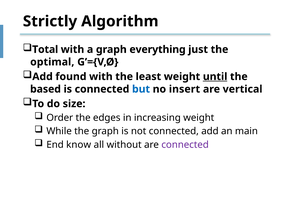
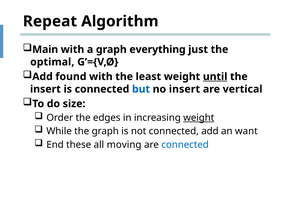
Strictly: Strictly -> Repeat (50, 21)
Total: Total -> Main (45, 50)
based: based -> insert (45, 89)
weight underline: none -> present (199, 118)
main: main -> want (246, 131)
know: know -> these (79, 145)
without: without -> moving (124, 145)
connected colour: purple -> blue (185, 145)
